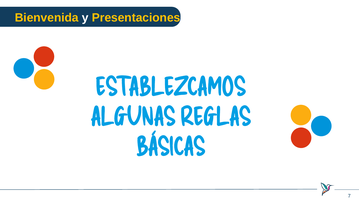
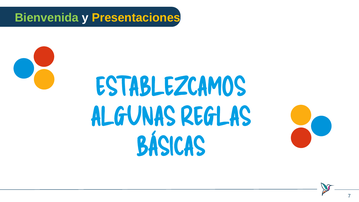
Bienvenida colour: yellow -> light green (47, 18)
